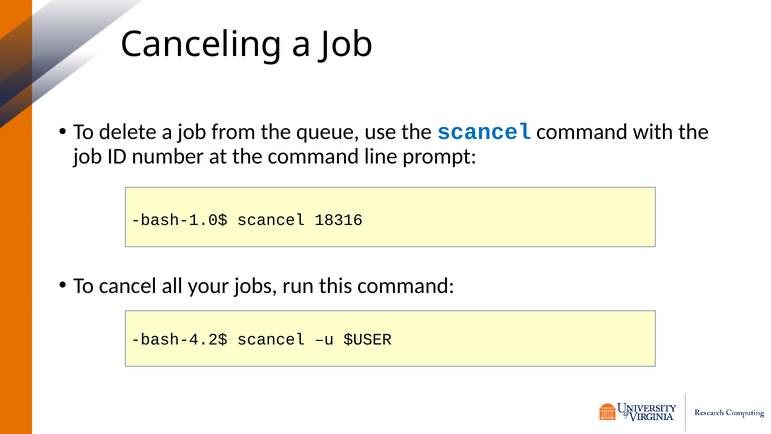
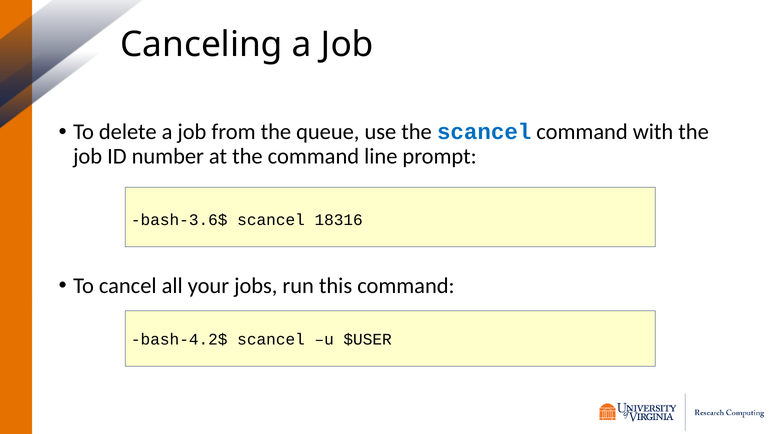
bash-1.0$: bash-1.0$ -> bash-3.6$ (179, 220)
